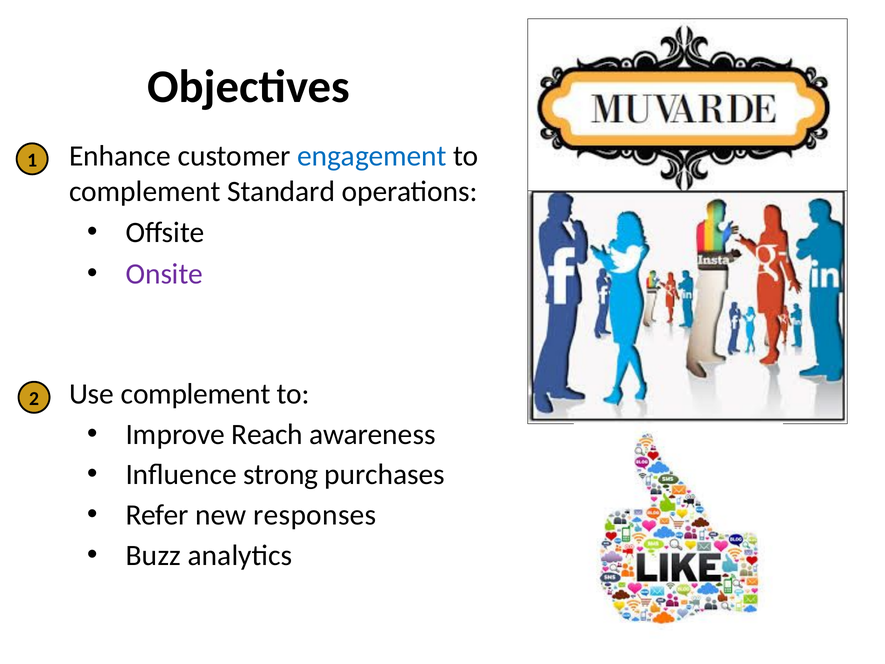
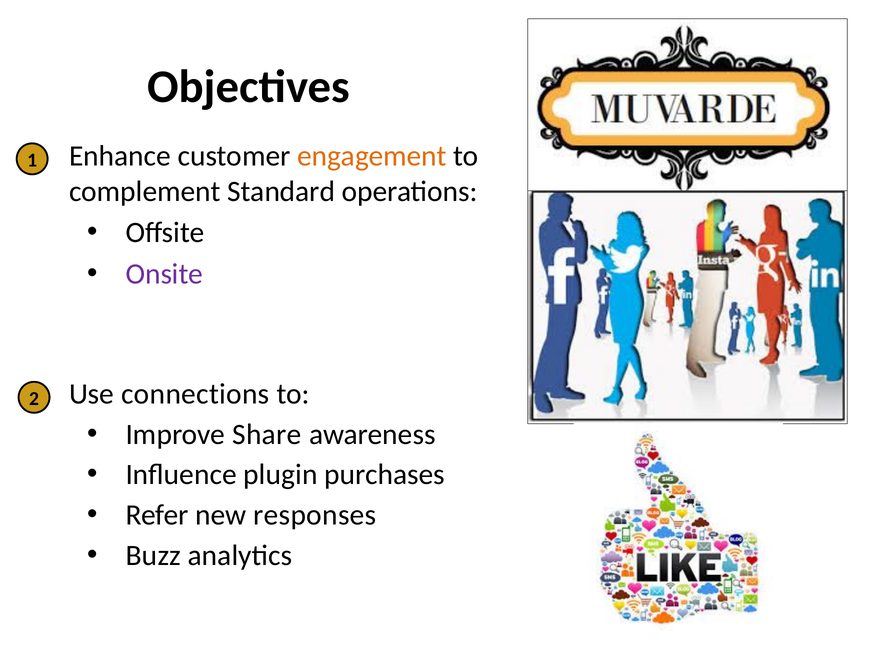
engagement colour: blue -> orange (372, 156)
Use complement: complement -> connections (195, 394)
Reach: Reach -> Share (267, 434)
strong: strong -> plugin (280, 475)
